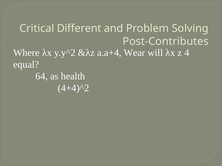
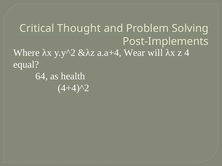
Different: Different -> Thought (79, 29)
Post-Contributes: Post-Contributes -> Post-Implements (166, 41)
